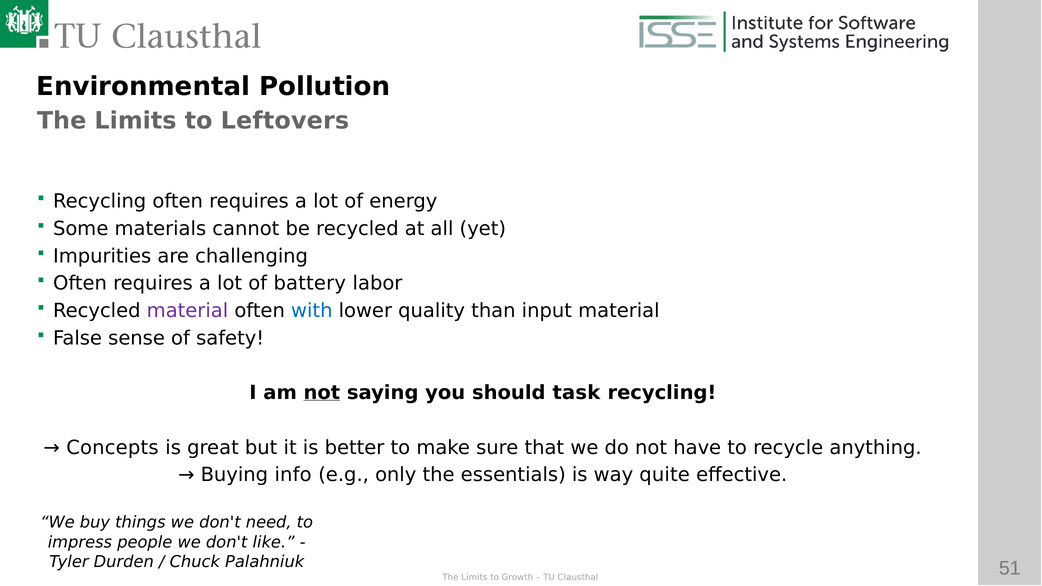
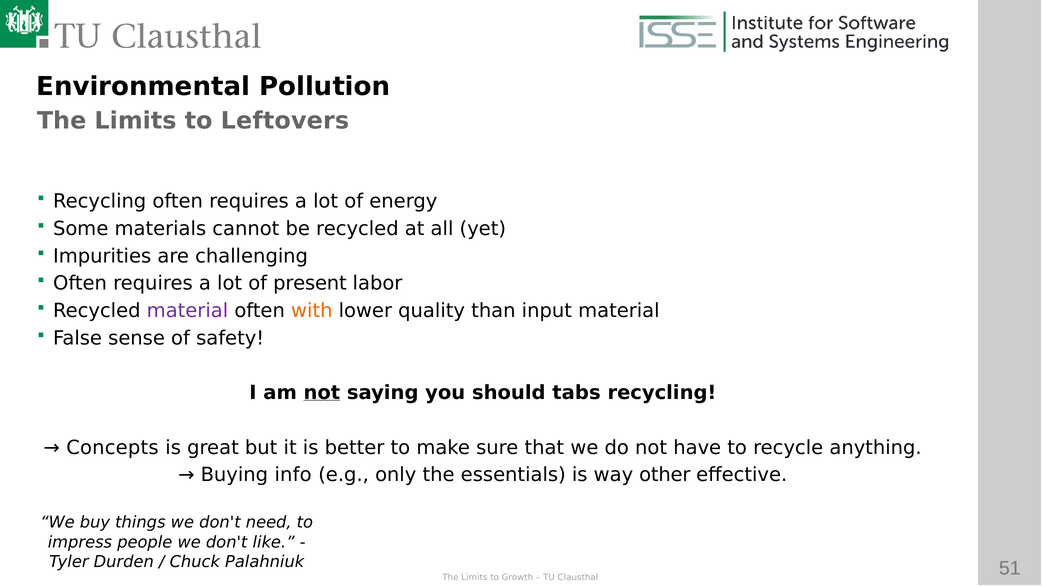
battery: battery -> present (310, 284)
with colour: blue -> orange (312, 311)
task: task -> tabs (576, 393)
quite: quite -> other (665, 475)
